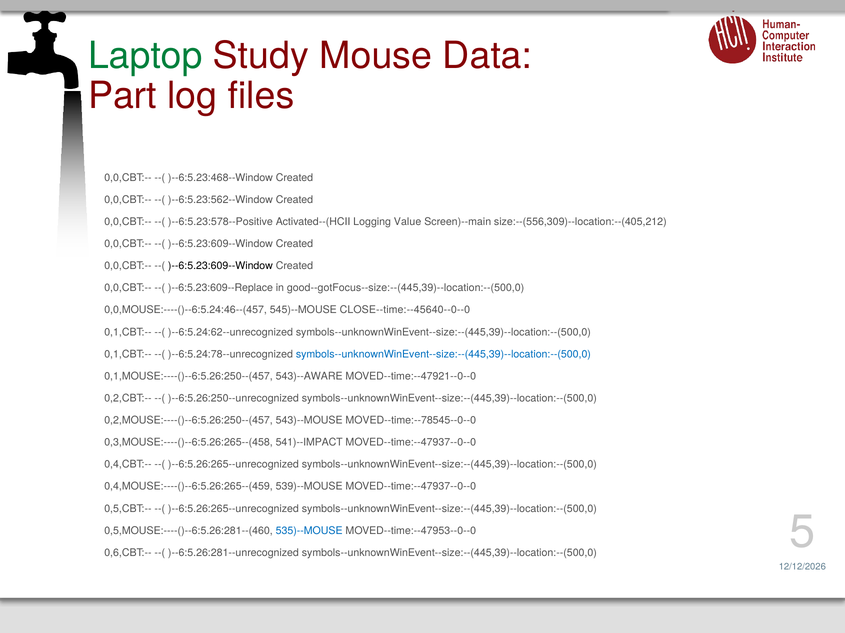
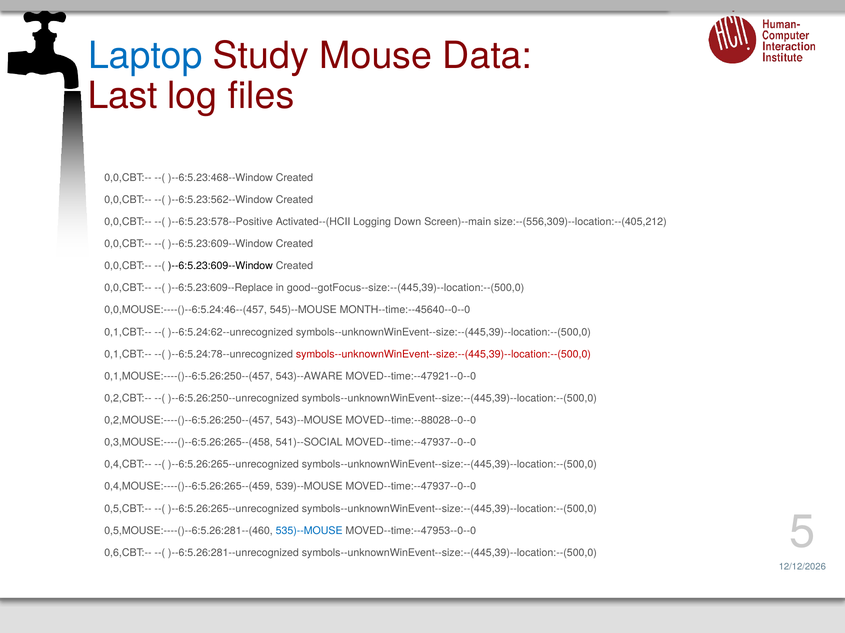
Laptop colour: green -> blue (145, 56)
Part: Part -> Last (123, 96)
Value: Value -> Down (408, 222)
CLOSE--time:--45640--0--0: CLOSE--time:--45640--0--0 -> MONTH--time:--45640--0--0 (405, 310)
symbols--unknownWinEvent--size:--(445,39)--location:--(500,0 colour: blue -> red (443, 355)
MOVED--time:--78545--0--0: MOVED--time:--78545--0--0 -> MOVED--time:--88028--0--0 (411, 421)
541)--IMPACT: 541)--IMPACT -> 541)--SOCIAL (309, 443)
